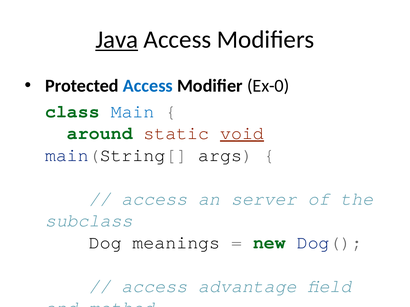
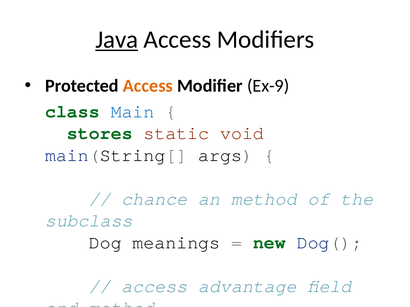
Access colour: blue -> orange (148, 86)
Ex-0: Ex-0 -> Ex-9 (268, 86)
around: around -> stores (100, 133)
void underline: present -> none (242, 133)
access: access -> chance (154, 199)
an server: server -> method (264, 199)
